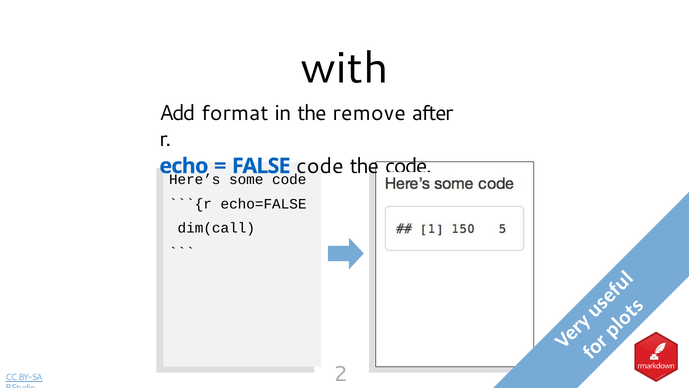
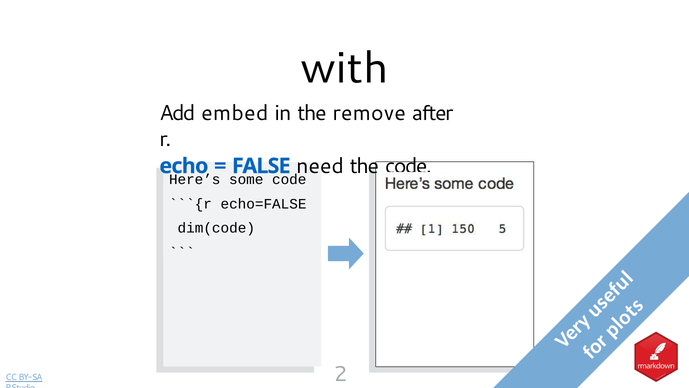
format: format -> embed (235, 113)
code: code -> need (320, 166)
dim(call: dim(call -> dim(code (216, 228)
